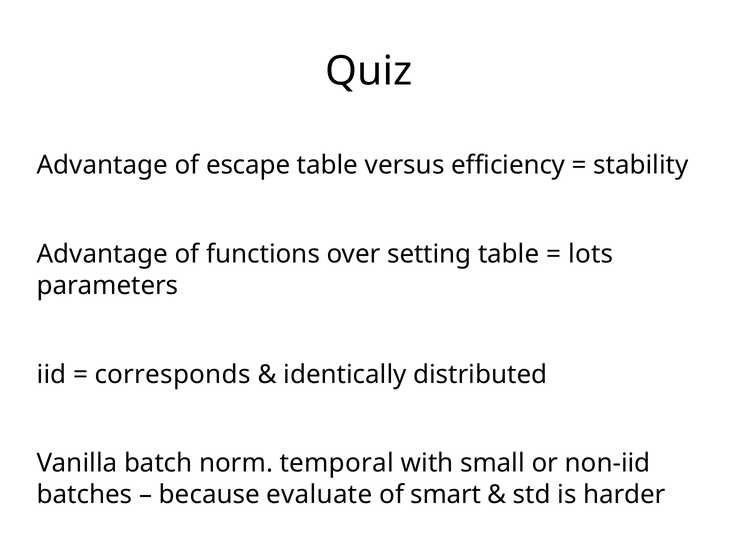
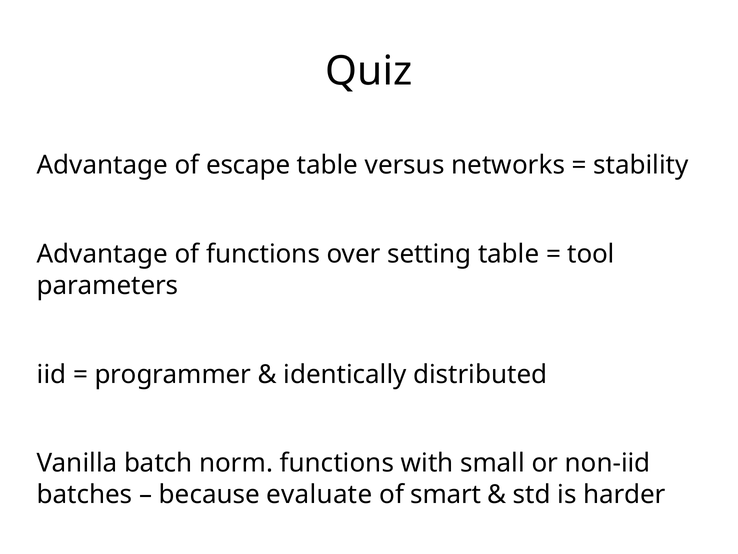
efficiency: efficiency -> networks (508, 165)
lots: lots -> tool (591, 254)
corresponds: corresponds -> programmer (173, 374)
norm temporal: temporal -> functions (337, 463)
